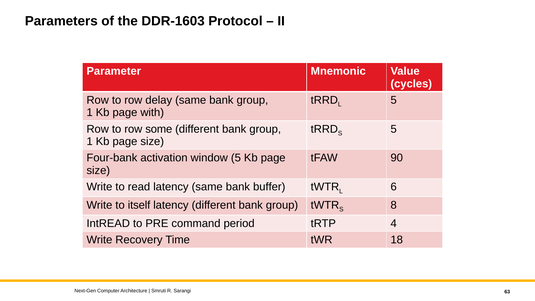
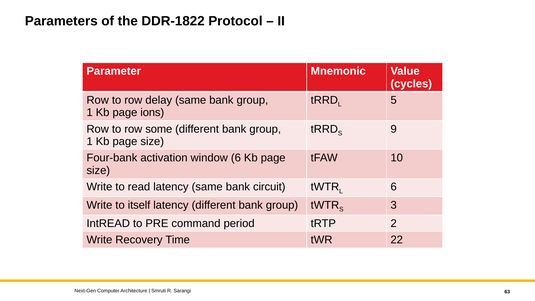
DDR-1603: DDR-1603 -> DDR-1822 (173, 21)
with: with -> ions (152, 113)
5: 5 -> 9 (394, 129)
window 5: 5 -> 6 (236, 158)
90: 90 -> 10 (397, 158)
buffer: buffer -> circuit (269, 187)
8: 8 -> 3 (394, 205)
4: 4 -> 2 (394, 223)
18: 18 -> 22 (397, 240)
